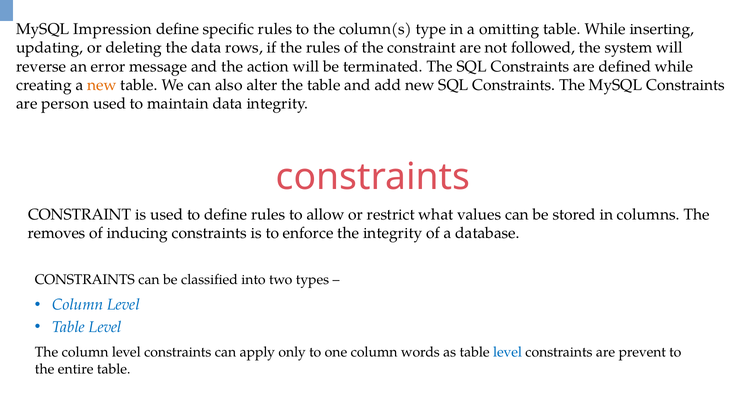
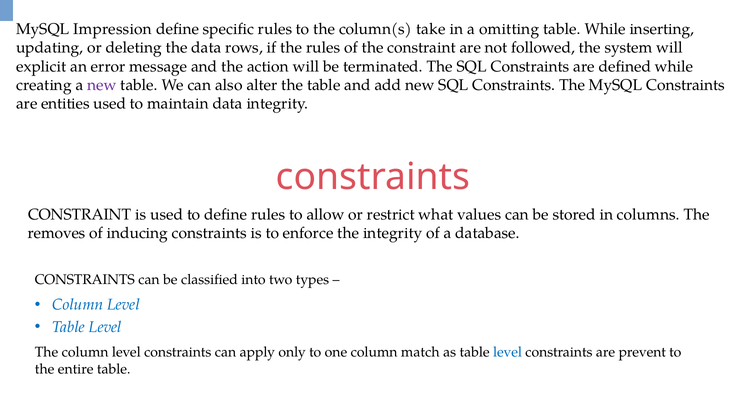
type: type -> take (431, 29)
reverse: reverse -> explicit (41, 66)
new colour: orange -> purple (102, 85)
person: person -> entities (65, 104)
words: words -> match (420, 352)
